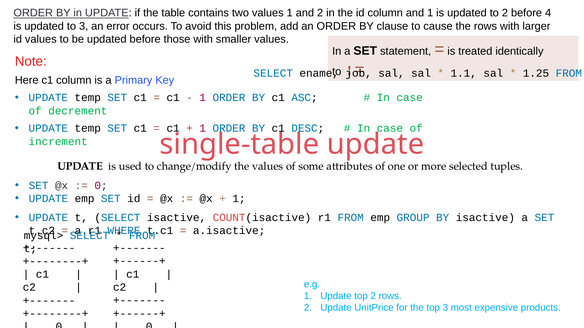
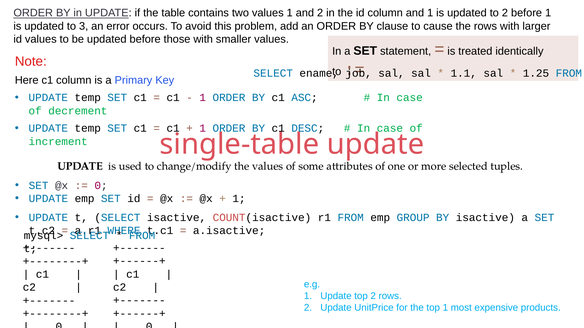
before 4: 4 -> 1 (548, 13)
top 3: 3 -> 1 (445, 308)
